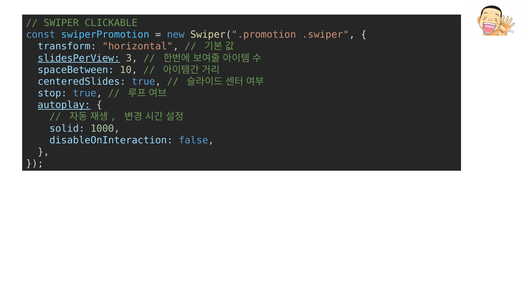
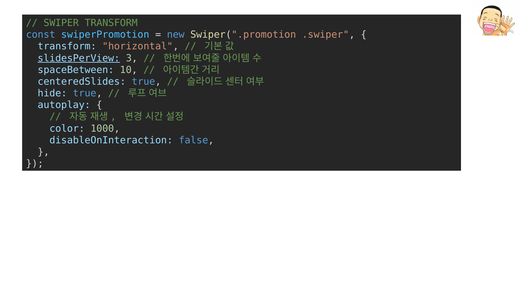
SWIPER CLICKABLE: CLICKABLE -> TRANSFORM (111, 23)
stop: stop -> hide (52, 93)
autoplay underline: present -> none (64, 105)
solid: solid -> color (67, 128)
